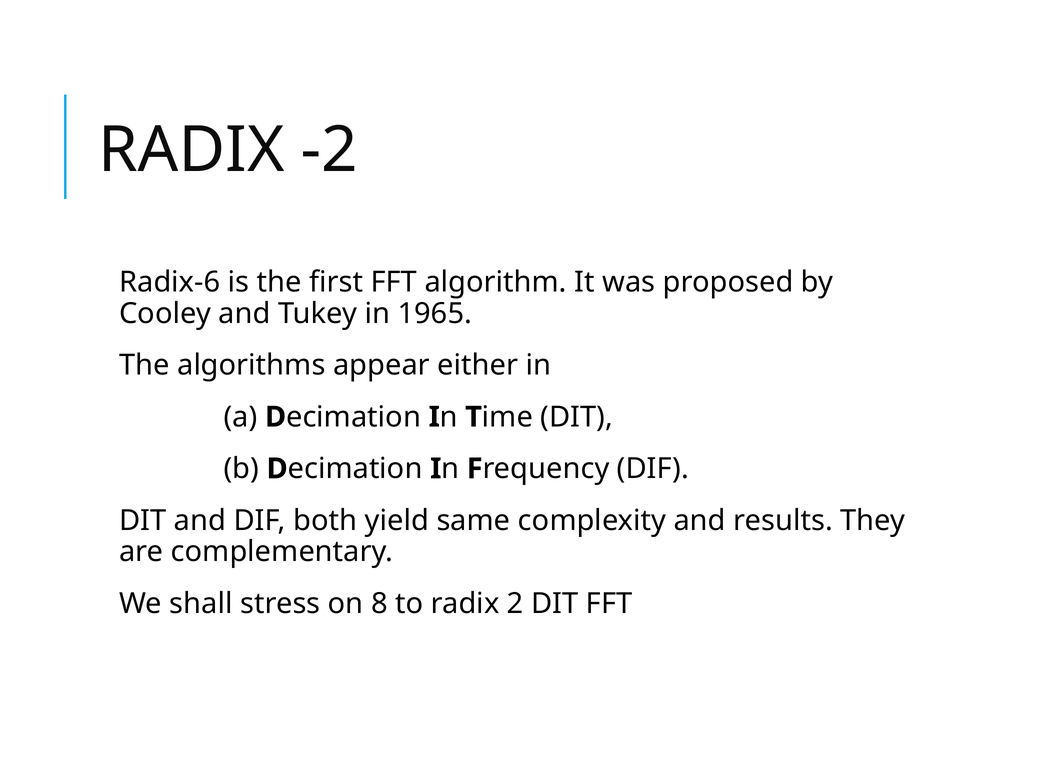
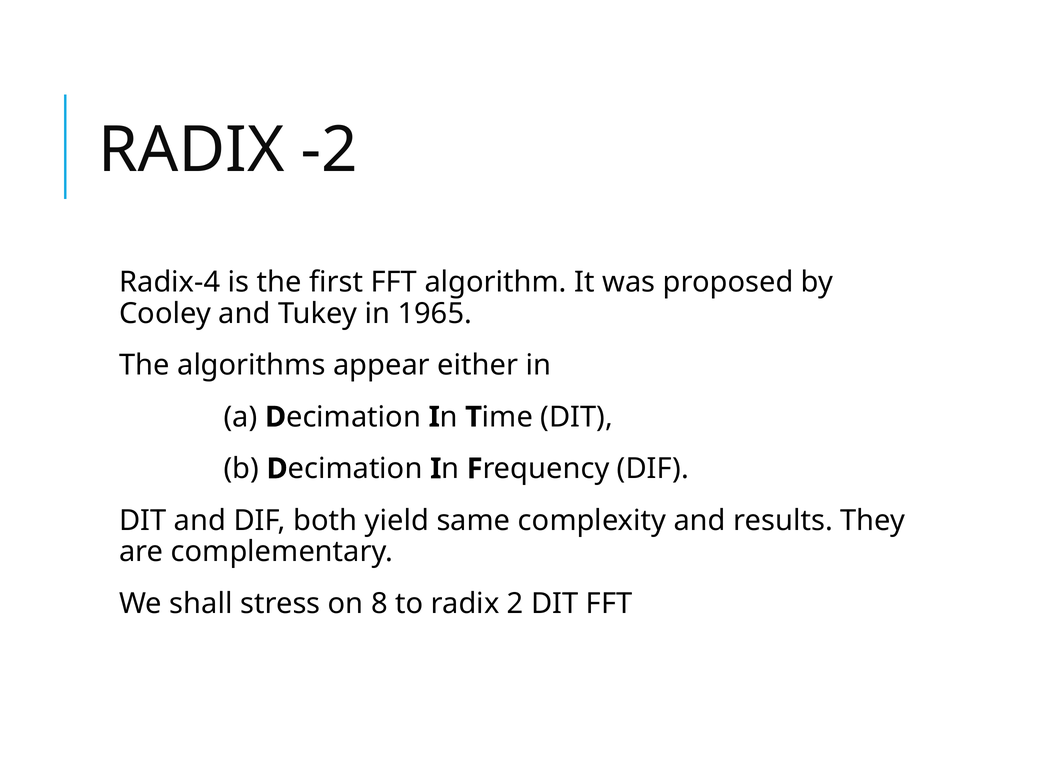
Radix-6: Radix-6 -> Radix-4 (170, 282)
